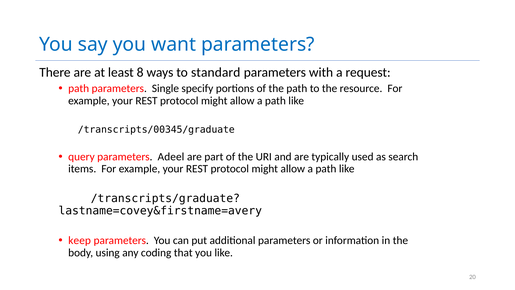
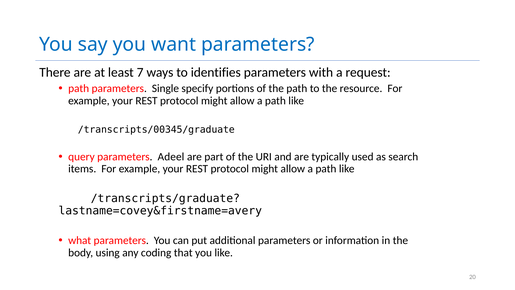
8: 8 -> 7 (140, 72)
standard: standard -> identifies (216, 72)
keep: keep -> what (80, 240)
